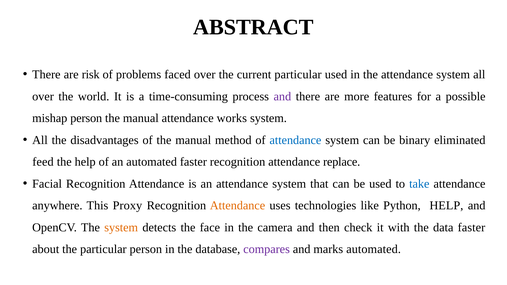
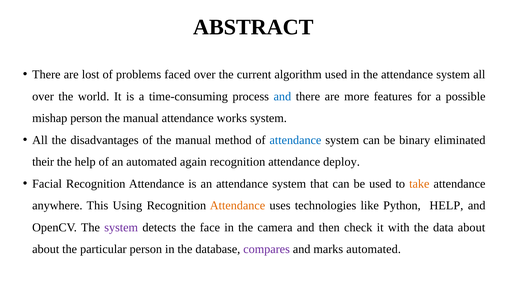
risk: risk -> lost (91, 75)
current particular: particular -> algorithm (298, 75)
and colour: purple -> blue (282, 97)
feed: feed -> their (43, 162)
automated faster: faster -> again (193, 162)
replace: replace -> deploy (342, 162)
take colour: blue -> orange (419, 184)
Proxy: Proxy -> Using (127, 206)
system colour: orange -> purple (121, 228)
data faster: faster -> about (472, 228)
